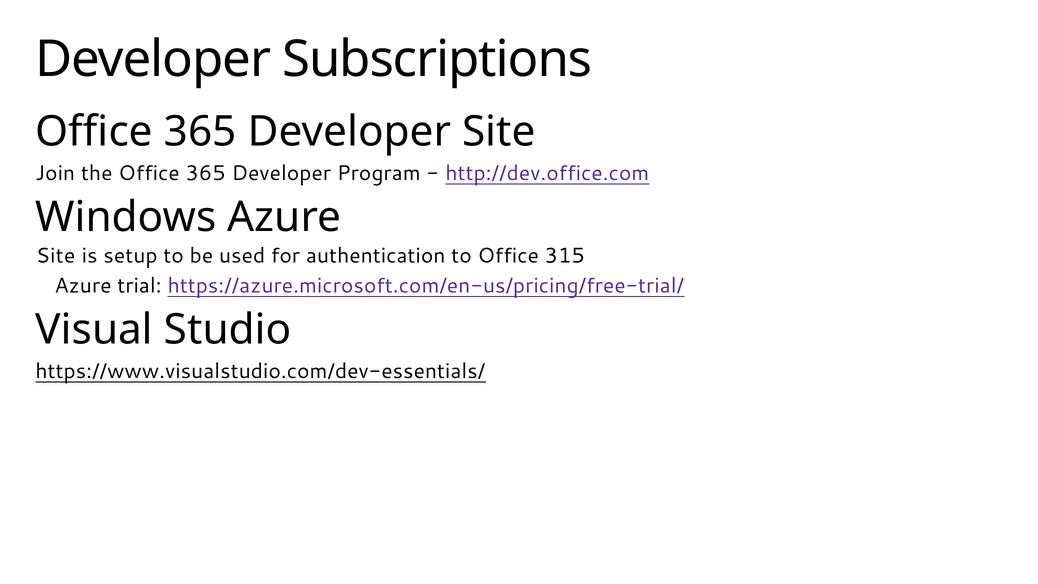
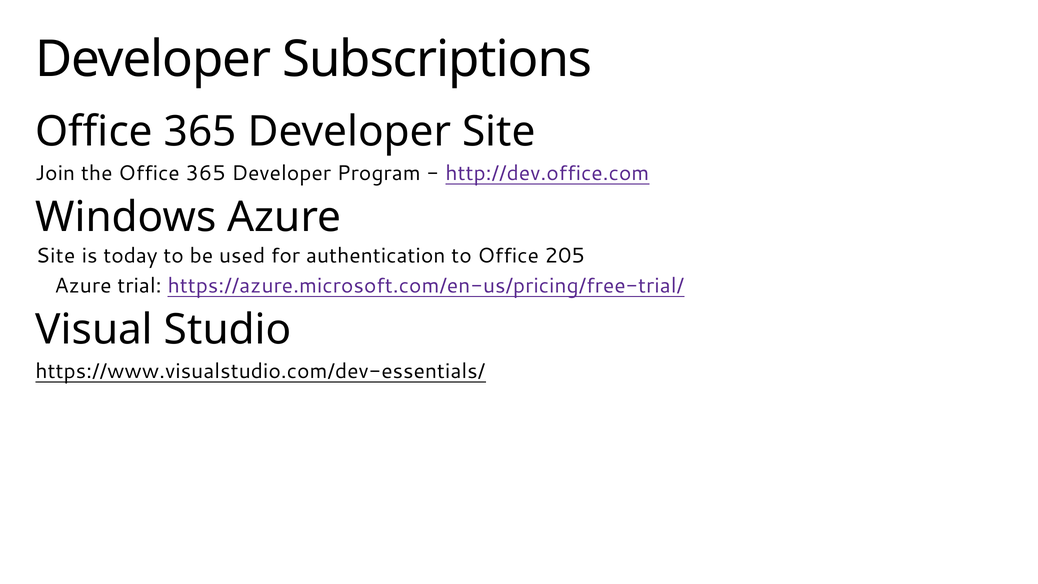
setup: setup -> today (131, 256)
315: 315 -> 205 (565, 256)
